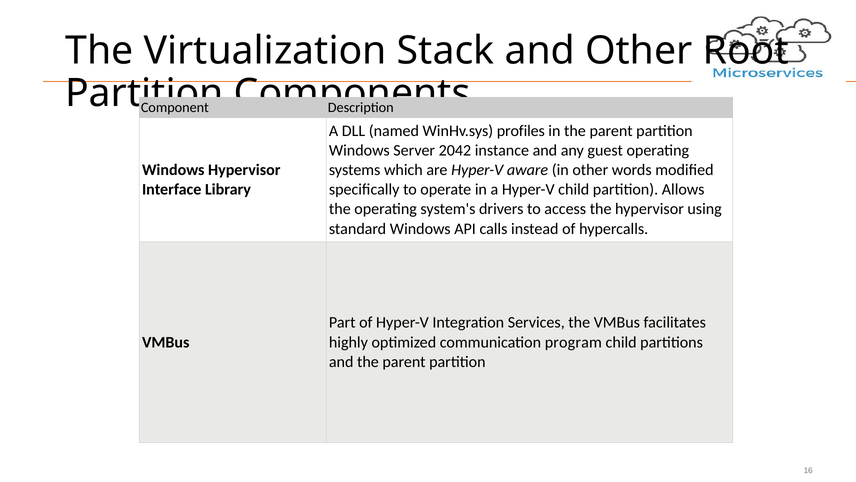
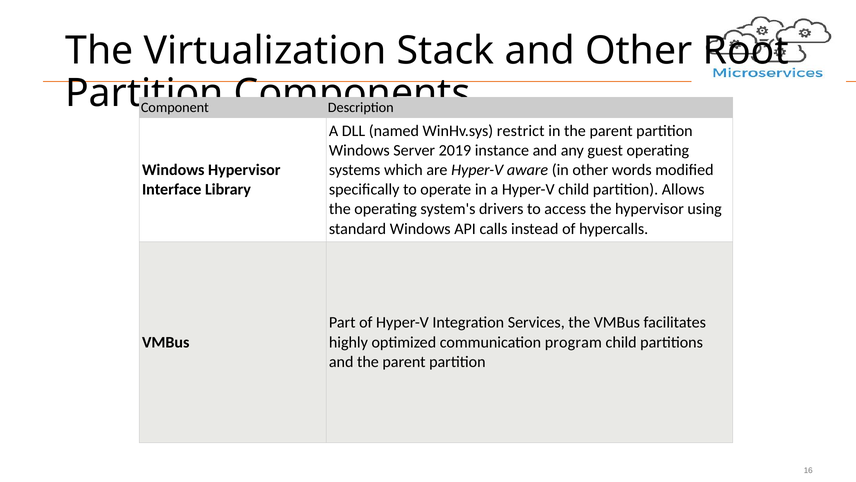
profiles: profiles -> restrict (521, 131)
2042: 2042 -> 2019 (455, 150)
